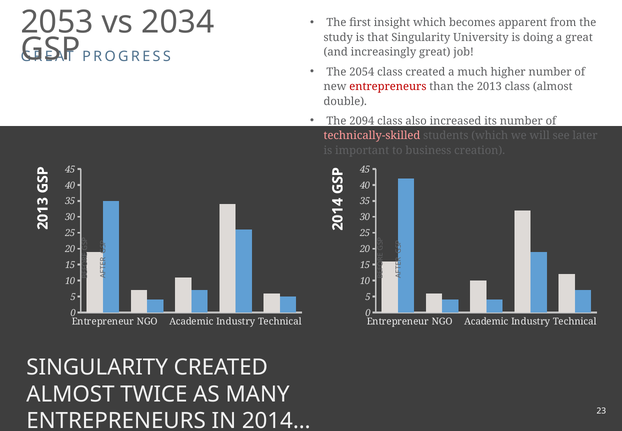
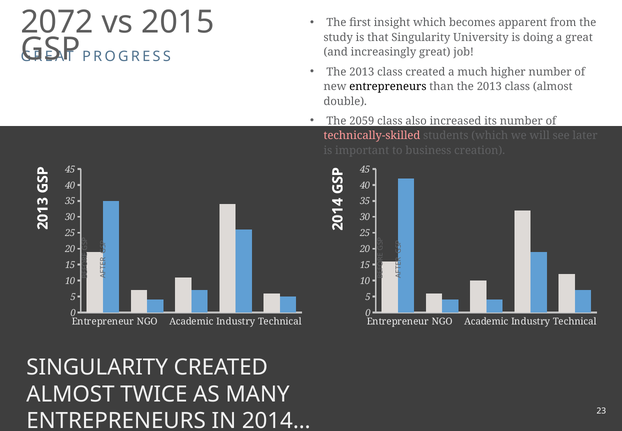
2053: 2053 -> 2072 (57, 22)
2034: 2034 -> 2015 (178, 22)
2054: 2054 -> 2013 (362, 72)
entrepreneurs colour: red -> black (388, 87)
2094: 2094 -> 2059 (362, 121)
